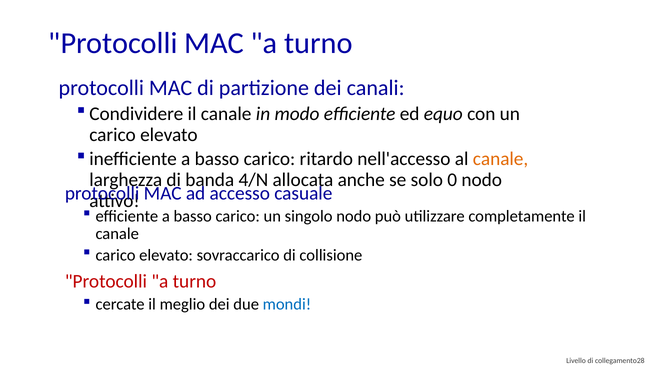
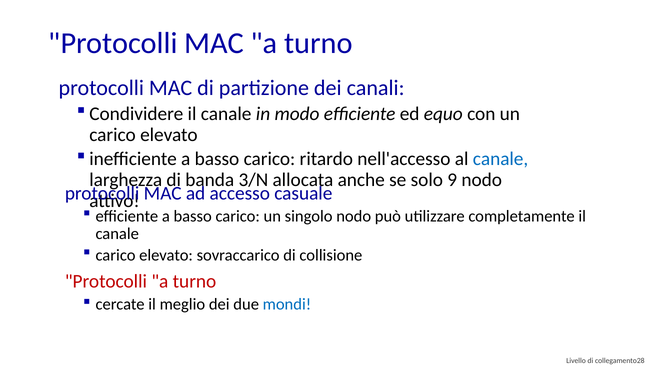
canale colour: orange -> blue (501, 159)
4/N: 4/N -> 3/N (253, 179)
0: 0 -> 9 (452, 179)
